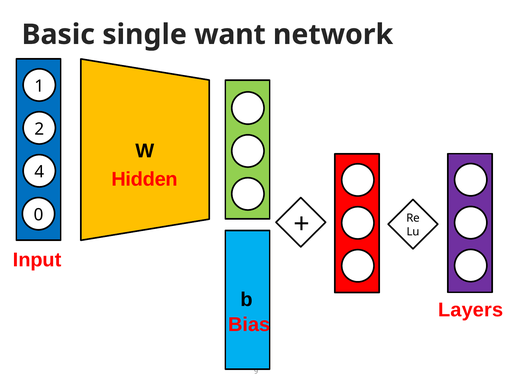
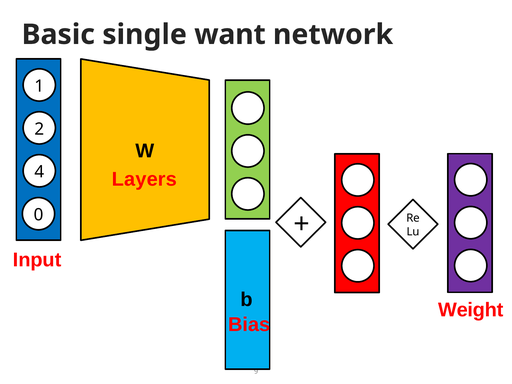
Hidden: Hidden -> Layers (144, 179)
Layers: Layers -> Weight (471, 310)
